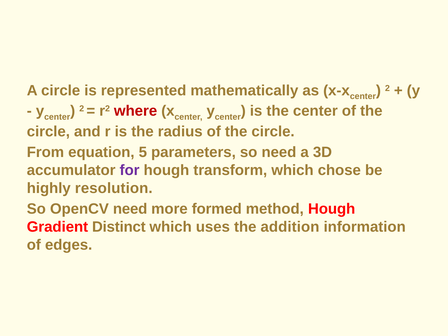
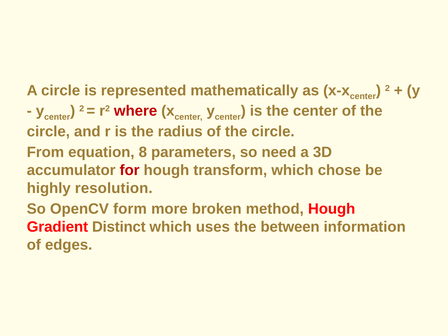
5: 5 -> 8 (143, 152)
for colour: purple -> red (130, 170)
OpenCV need: need -> form (130, 209)
formed: formed -> broken (217, 209)
addition: addition -> between (290, 227)
